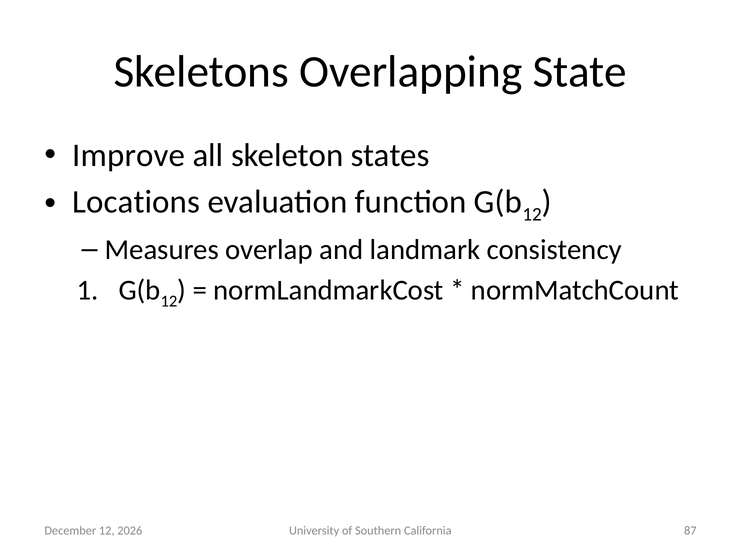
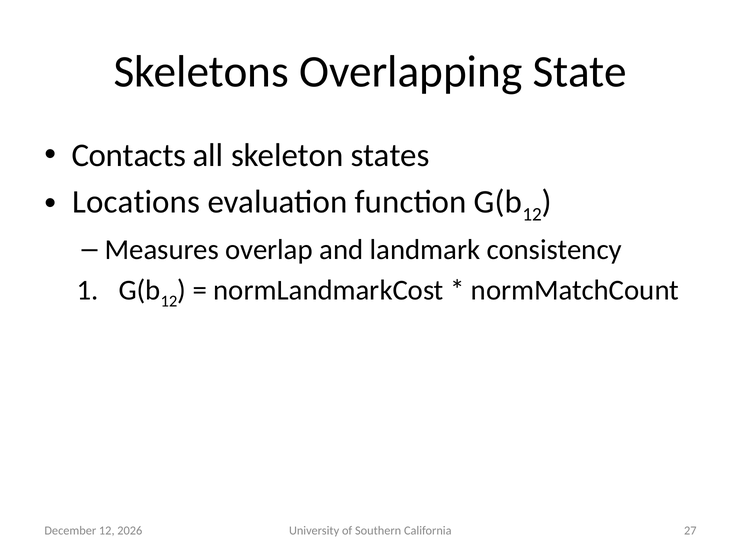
Improve: Improve -> Contacts (129, 155)
87: 87 -> 27 (690, 531)
